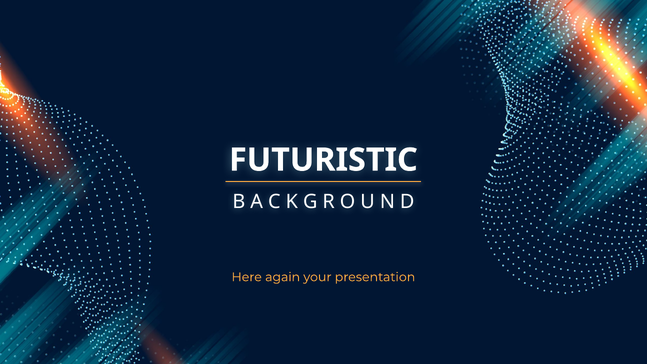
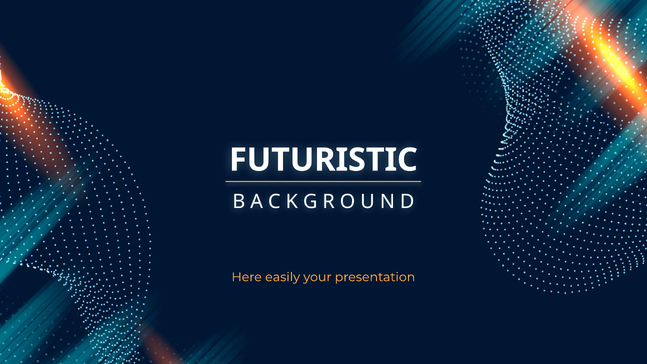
again: again -> easily (283, 277)
